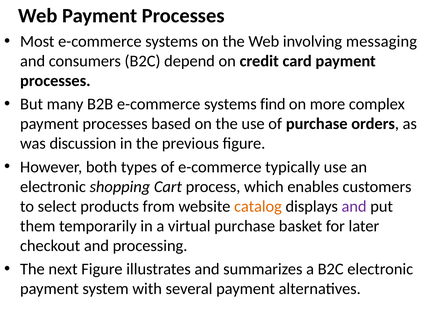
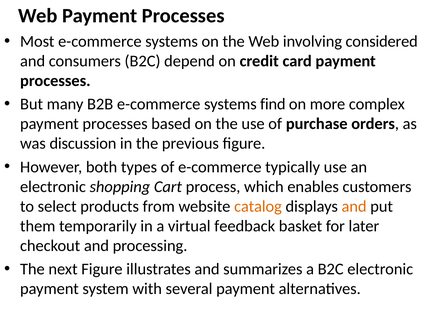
messaging: messaging -> considered (382, 41)
and colour: purple -> orange (354, 207)
virtual purchase: purchase -> feedback (245, 226)
